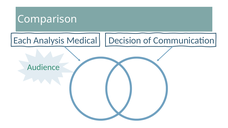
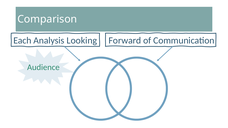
Medical: Medical -> Looking (82, 40)
Decision: Decision -> Forward (125, 40)
